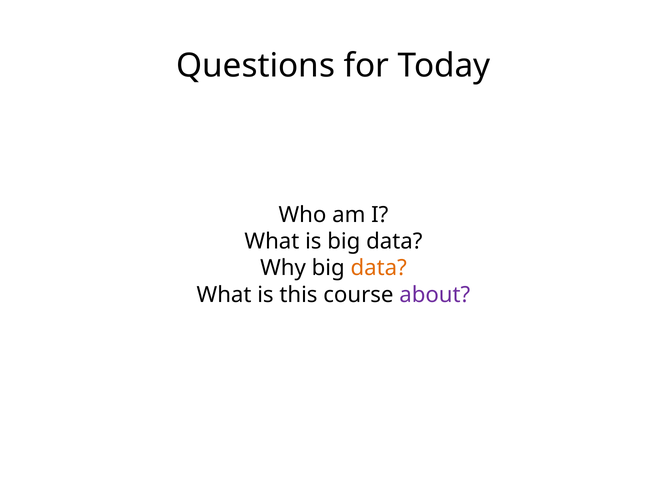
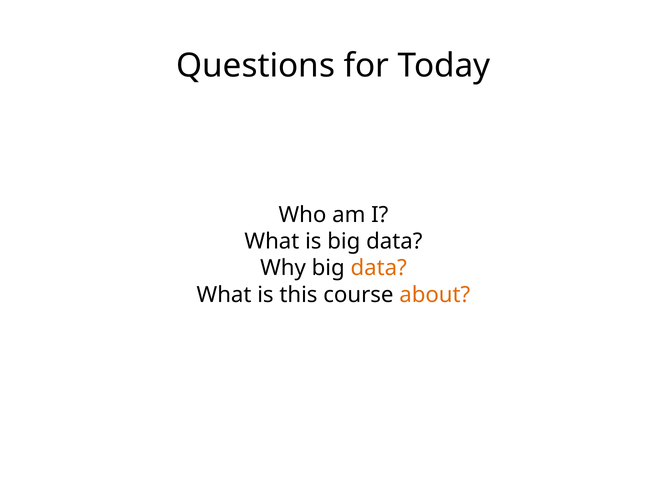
about colour: purple -> orange (435, 295)
